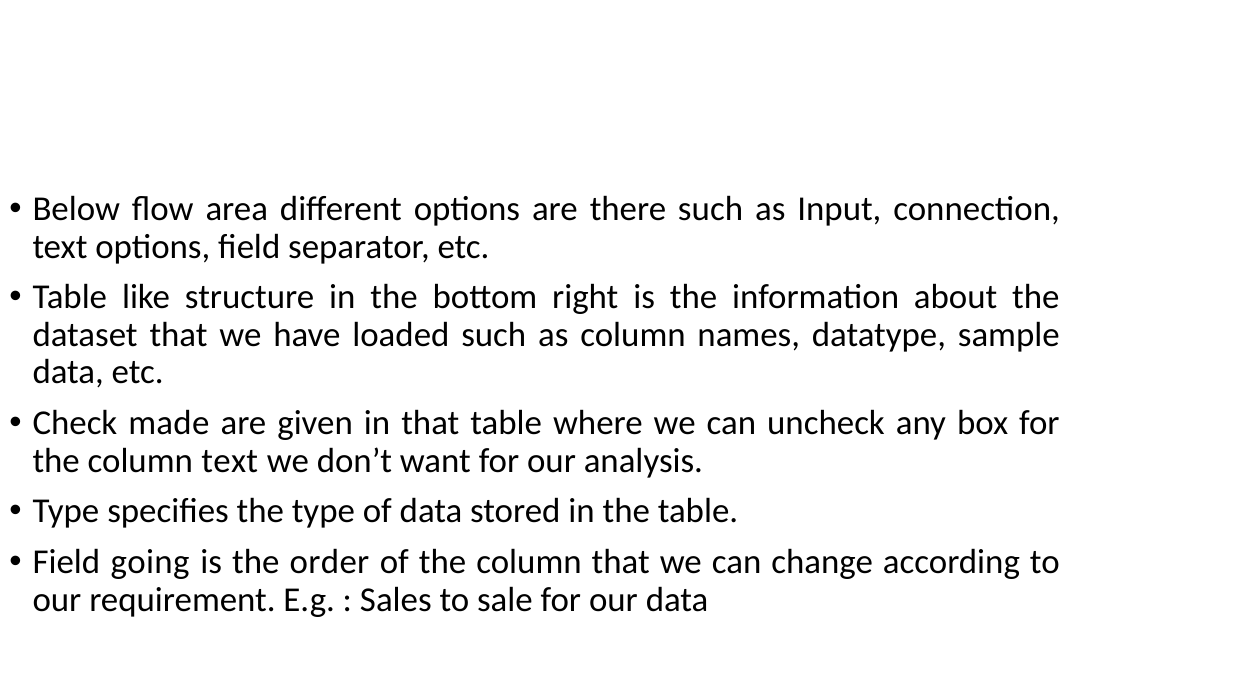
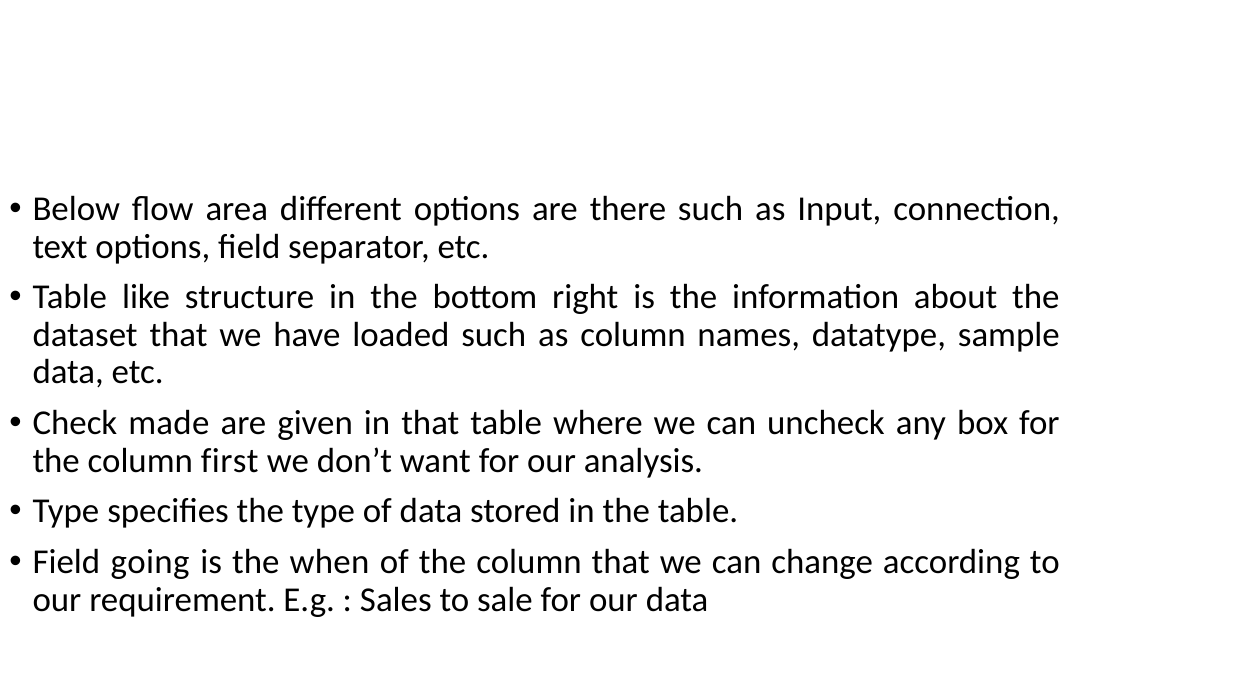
column text: text -> first (230, 461)
order: order -> when (330, 562)
